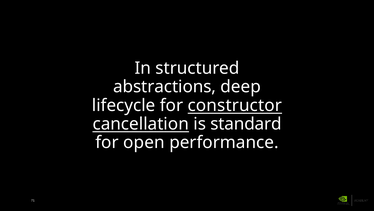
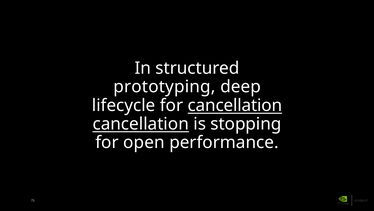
abstractions: abstractions -> prototyping (164, 87)
for constructor: constructor -> cancellation (235, 105)
standard: standard -> stopping (246, 124)
